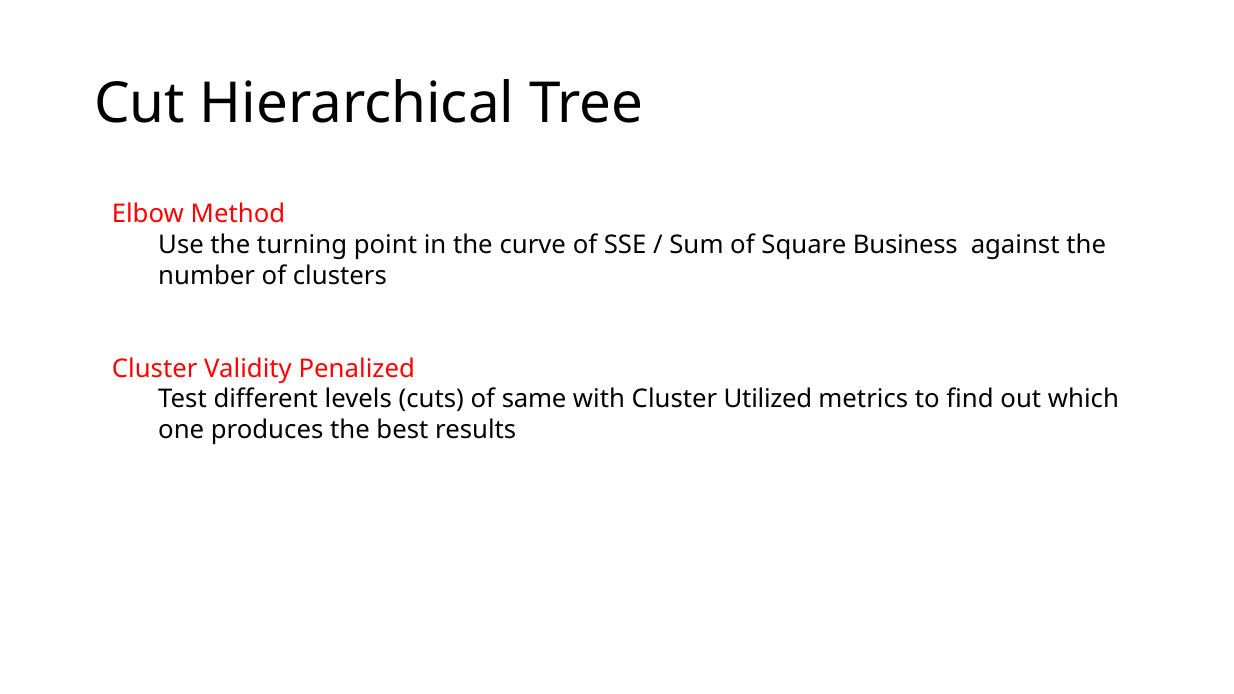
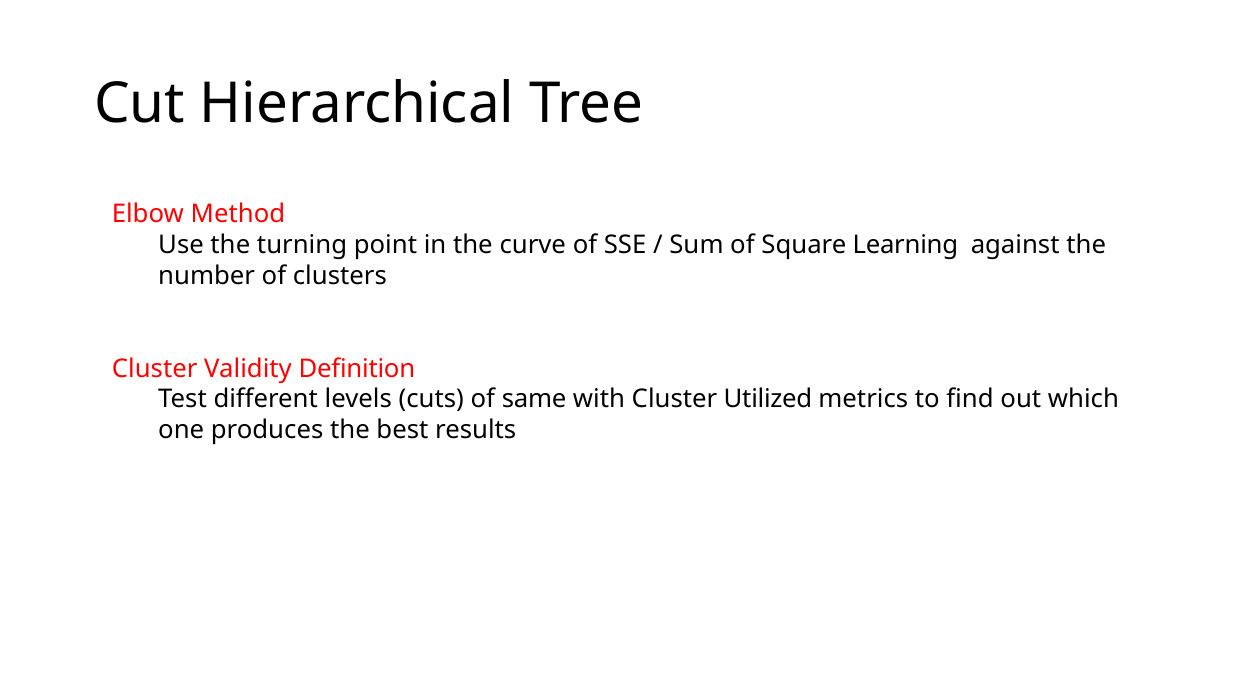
Business: Business -> Learning (905, 245)
Penalized: Penalized -> Definition (357, 369)
